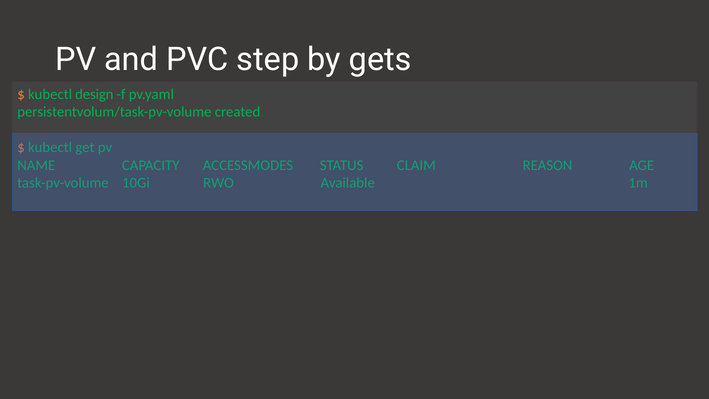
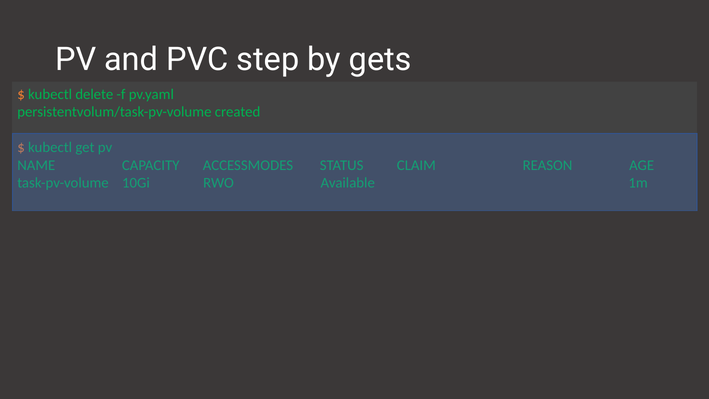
design: design -> delete (94, 94)
